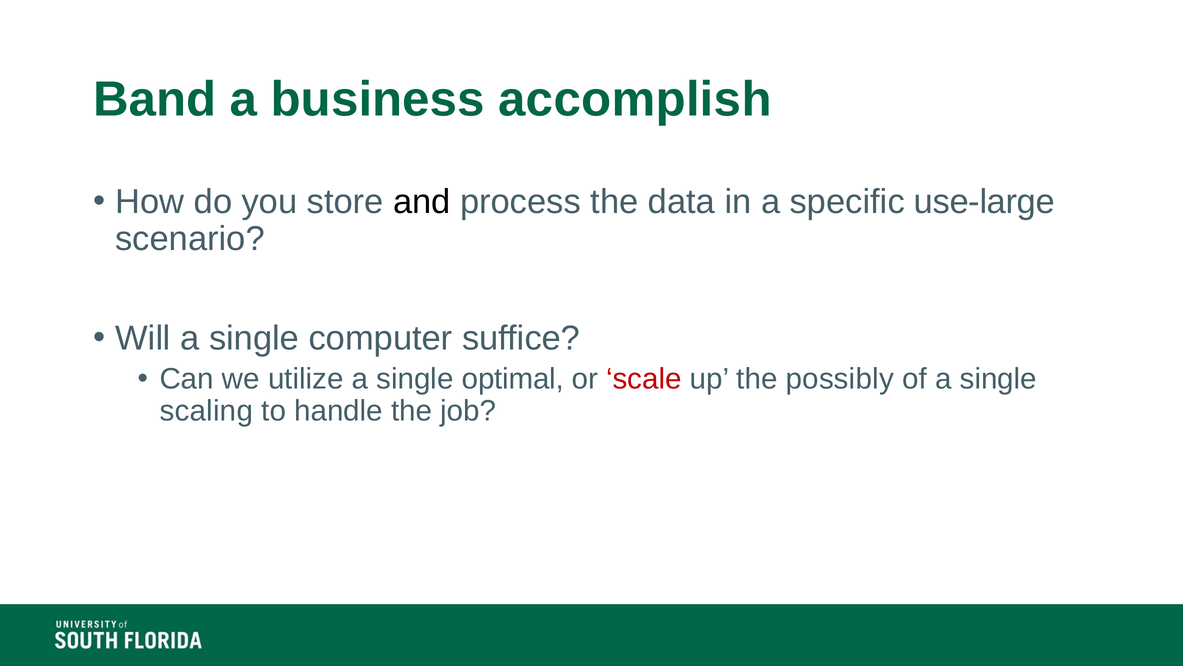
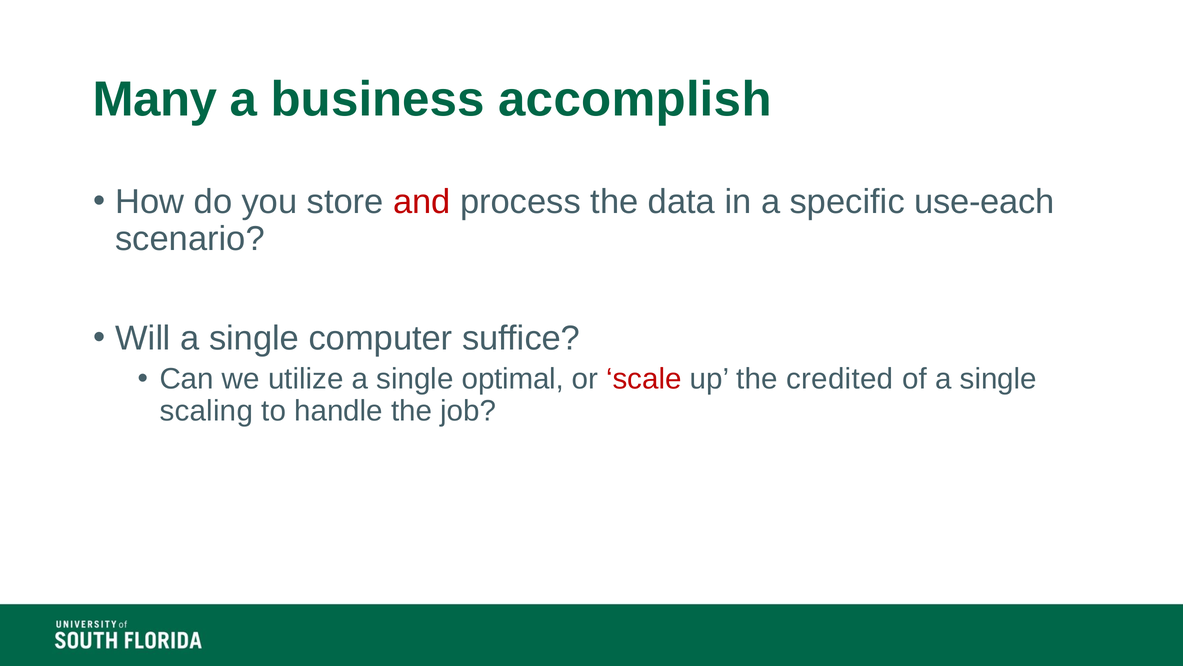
Band: Band -> Many (155, 99)
and colour: black -> red (422, 201)
use-large: use-large -> use-each (984, 201)
possibly: possibly -> credited (840, 379)
